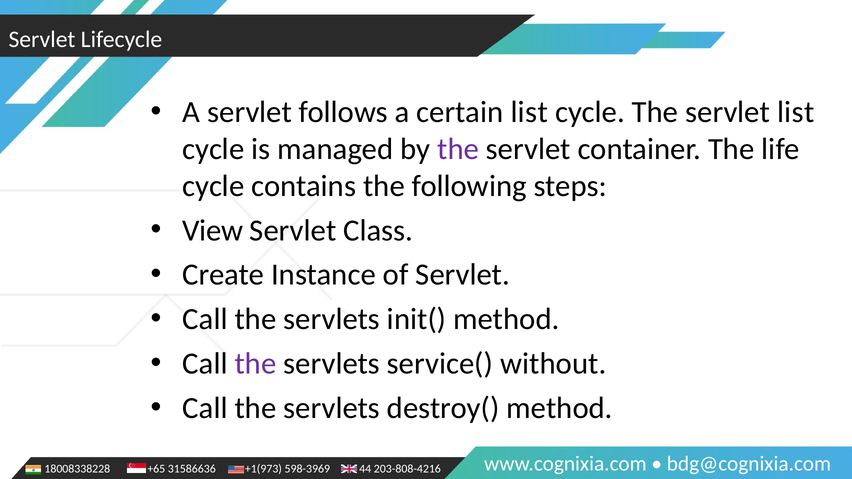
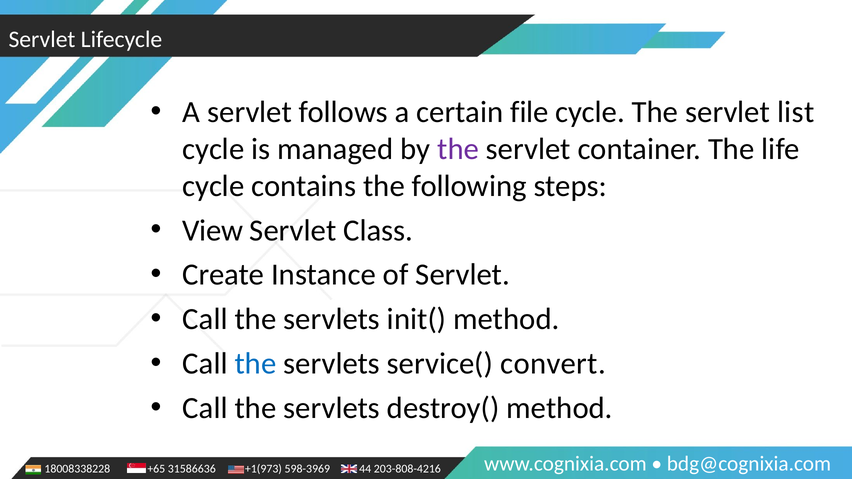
certain list: list -> file (529, 112)
the colour: purple -> blue (256, 364)
without: without -> convert (553, 364)
